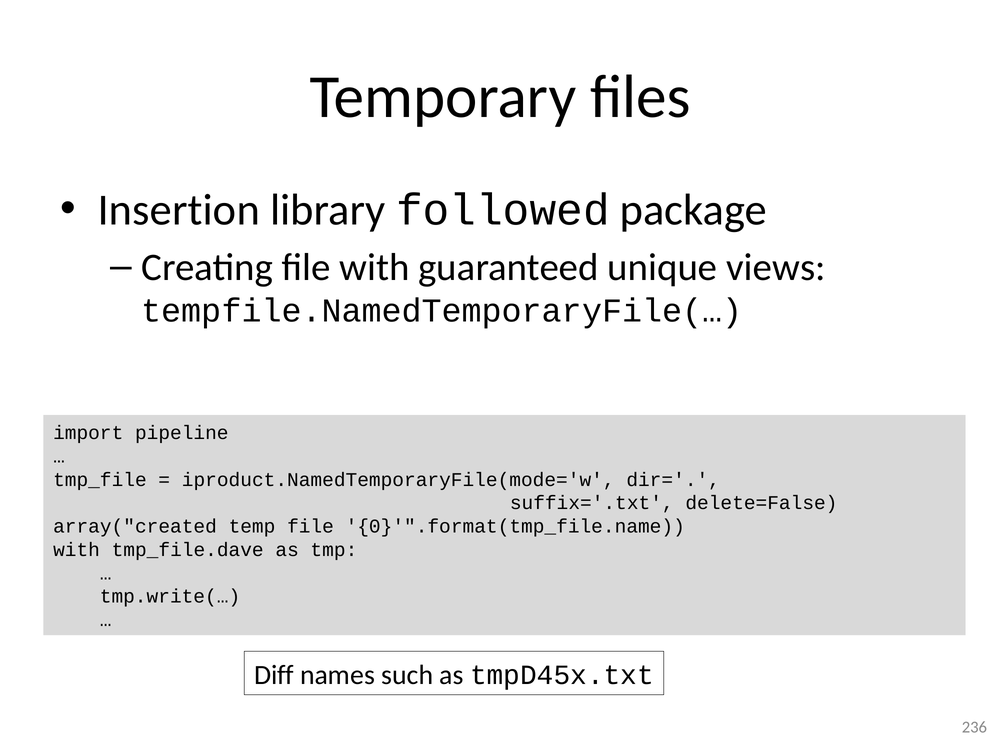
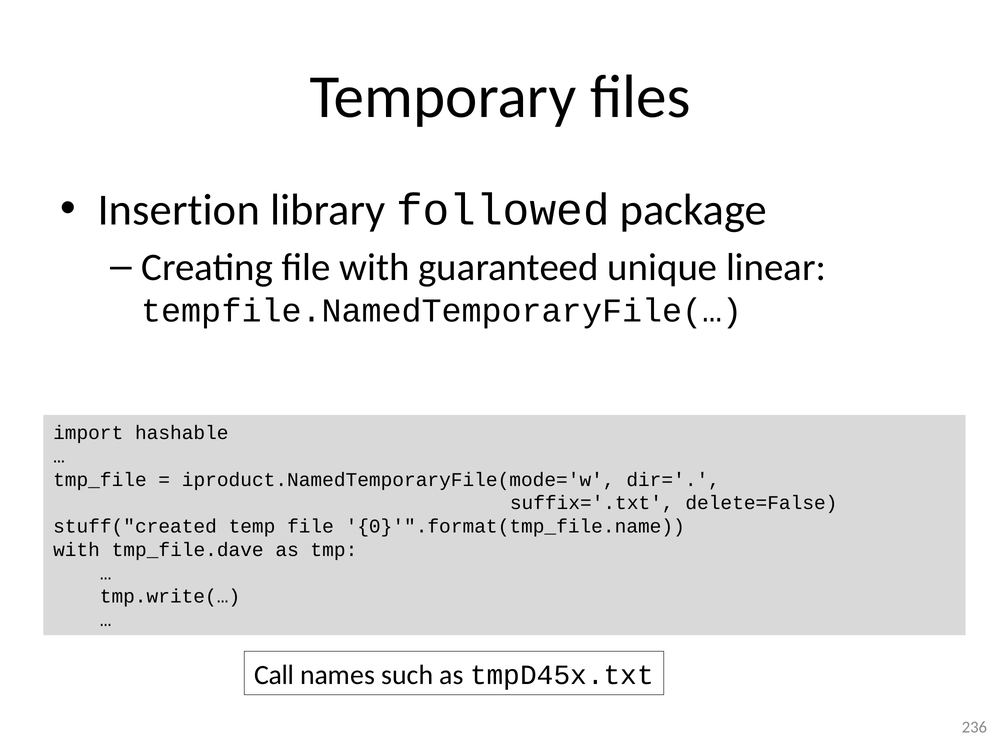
views: views -> linear (776, 267)
pipeline: pipeline -> hashable (182, 433)
array("created: array("created -> stuff("created (135, 526)
Diff: Diff -> Call (274, 675)
